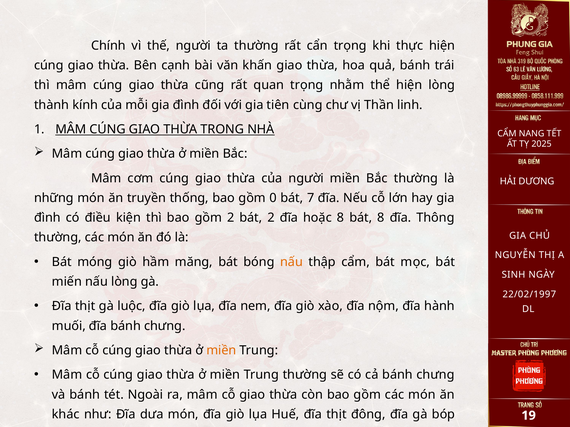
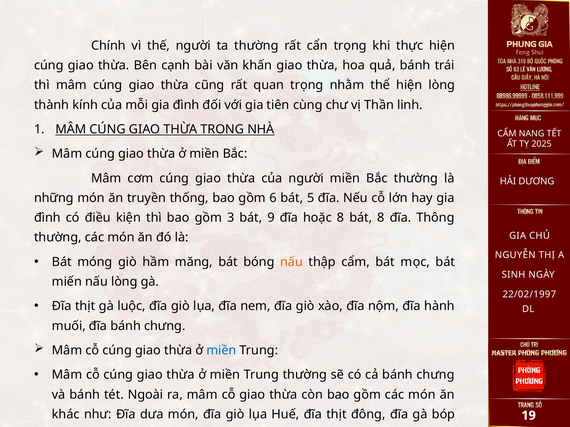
0: 0 -> 6 (273, 198)
7: 7 -> 5 (311, 198)
gồm 2: 2 -> 3 (231, 218)
bát 2: 2 -> 9 (271, 218)
miền colour: orange -> blue (221, 351)
